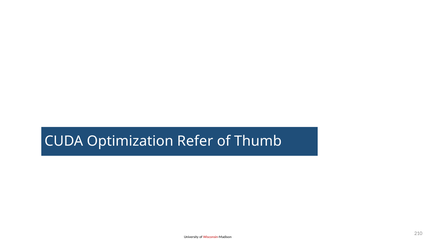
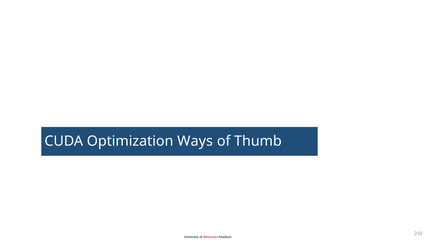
Refer: Refer -> Ways (195, 141)
